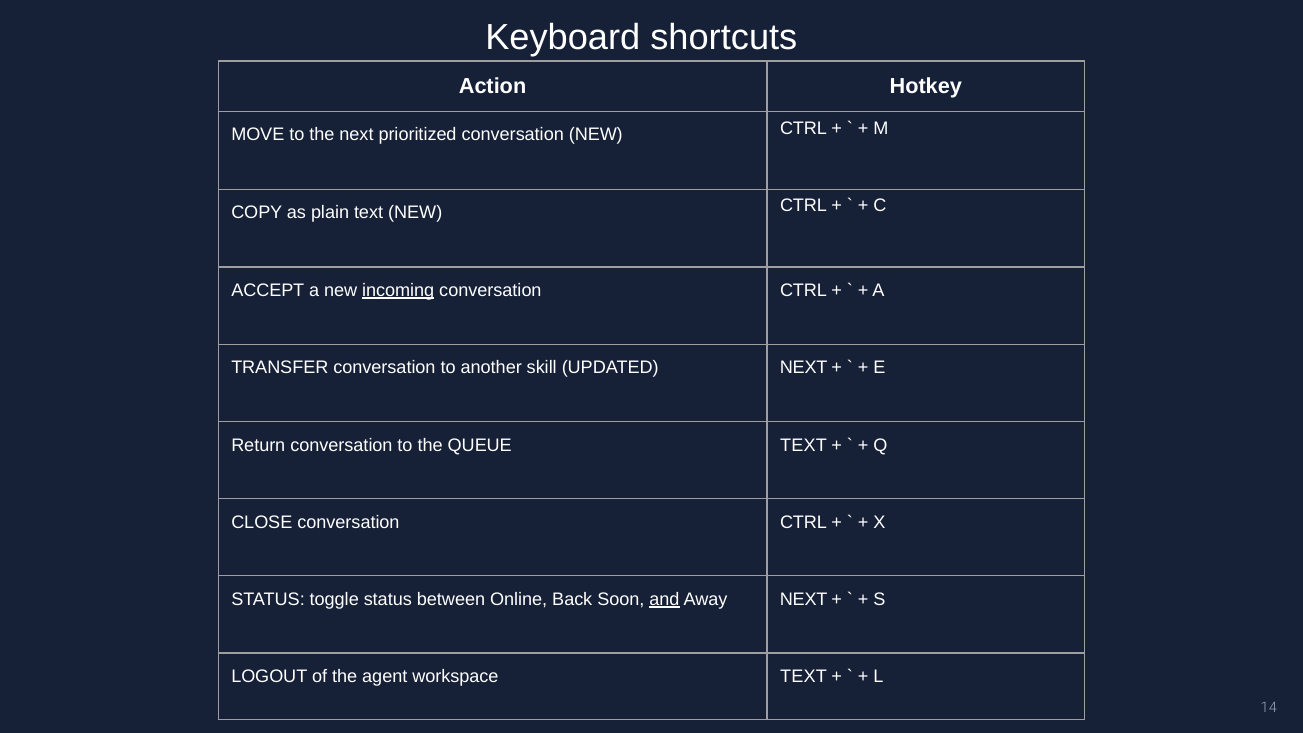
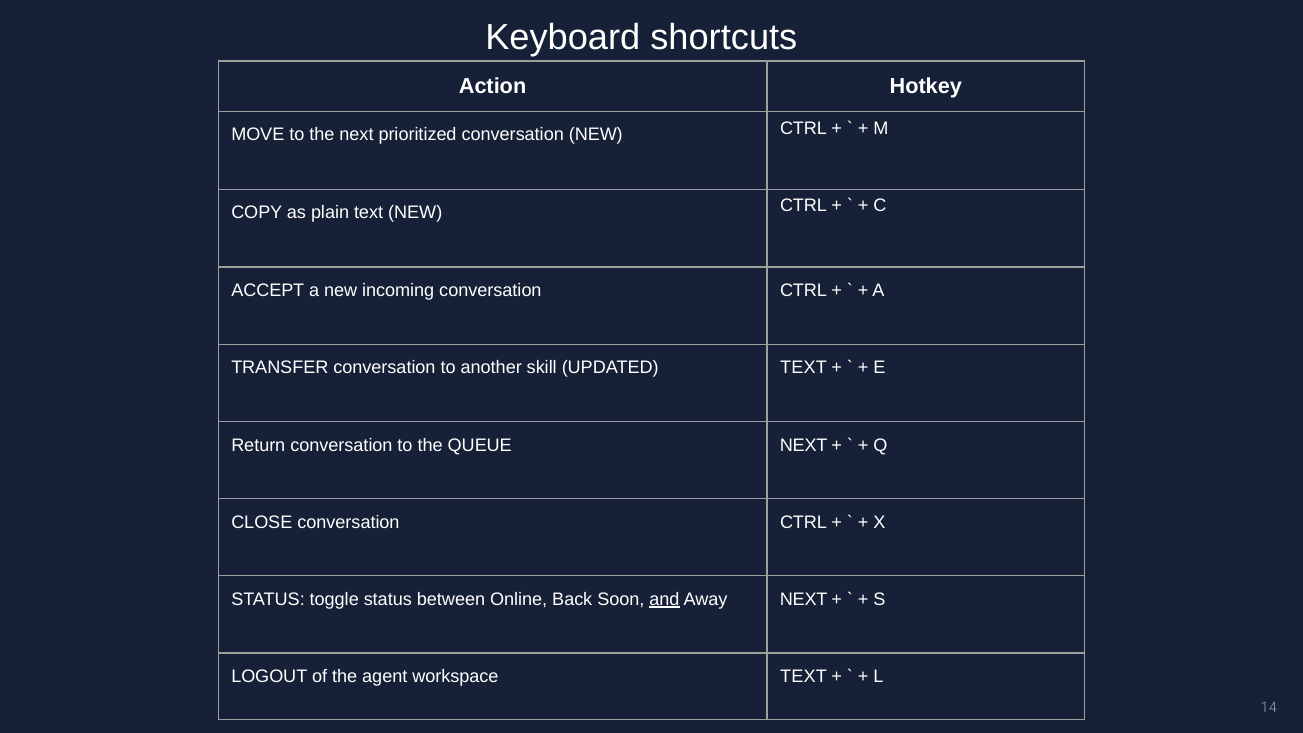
incoming underline: present -> none (398, 290)
UPDATED NEXT: NEXT -> TEXT (803, 368)
QUEUE TEXT: TEXT -> NEXT (804, 445)
